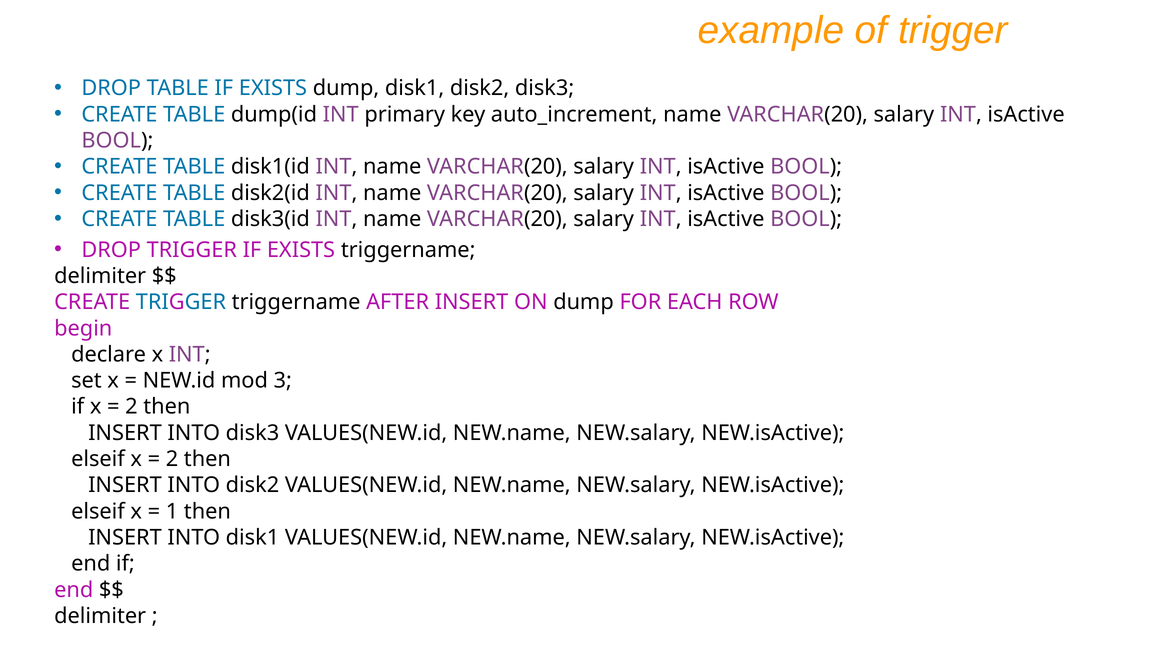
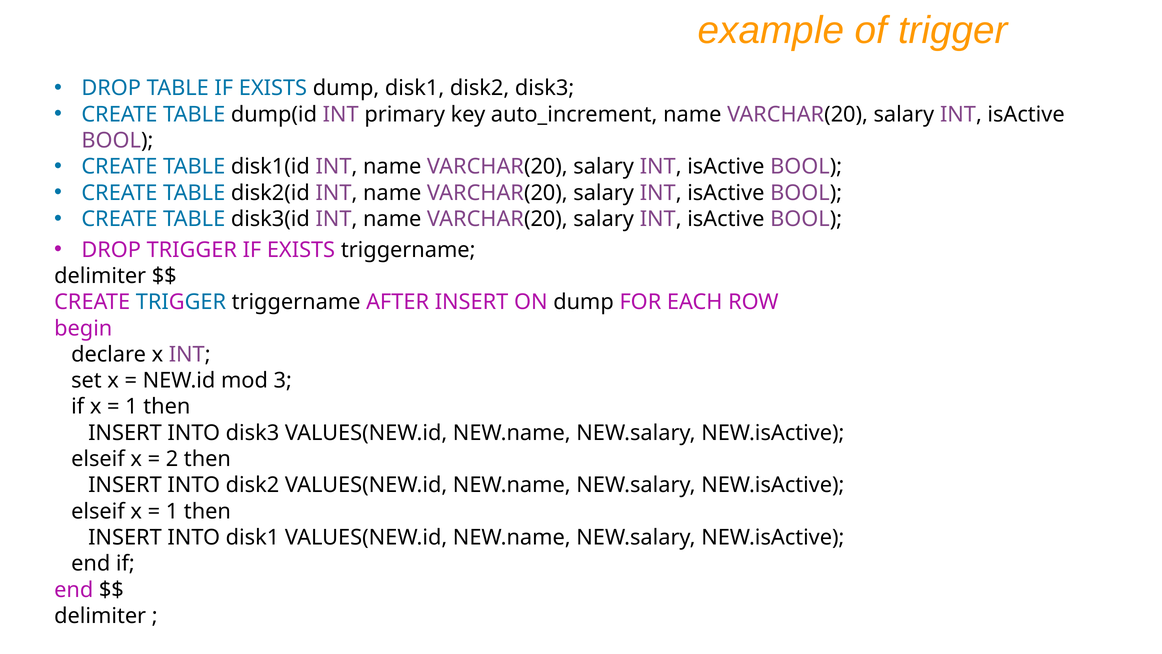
2: 2 -> 1 (131, 407)
